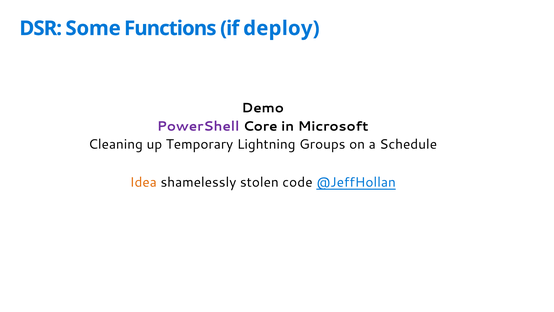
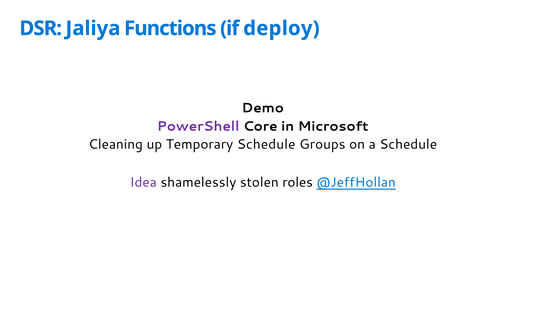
Some: Some -> Jaliya (93, 28)
Temporary Lightning: Lightning -> Schedule (266, 144)
Idea colour: orange -> purple (143, 182)
code: code -> roles (298, 182)
